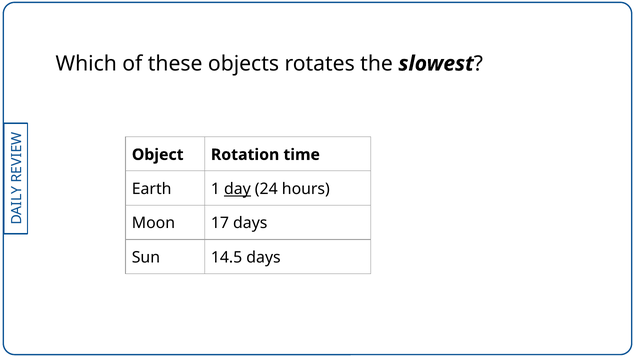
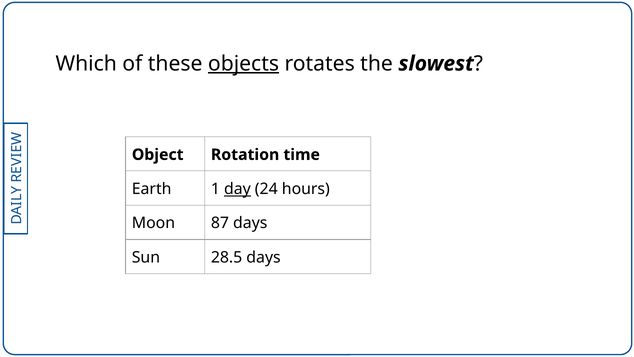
objects underline: none -> present (243, 64)
17: 17 -> 87 (220, 223)
14.5: 14.5 -> 28.5 (227, 257)
